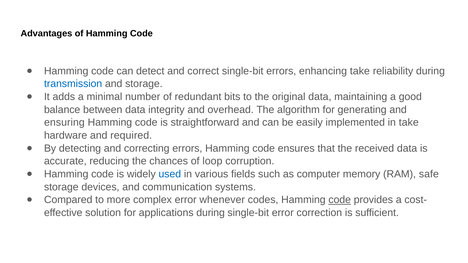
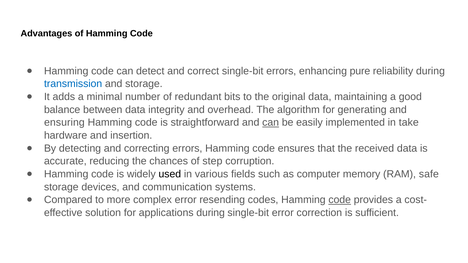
enhancing take: take -> pure (360, 71)
can underline: none -> present (271, 123)
required: required -> insertion (131, 136)
loop: loop -> step (212, 161)
used colour: blue -> black (170, 174)
whenever: whenever -> resending (222, 200)
